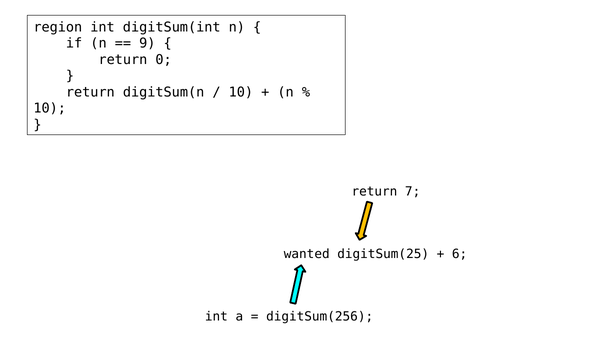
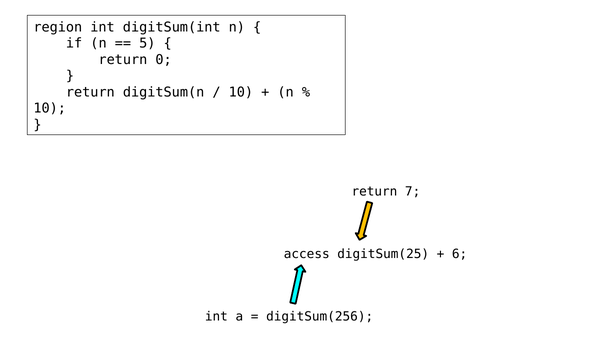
9: 9 -> 5 (147, 43)
wanted: wanted -> access (307, 254)
